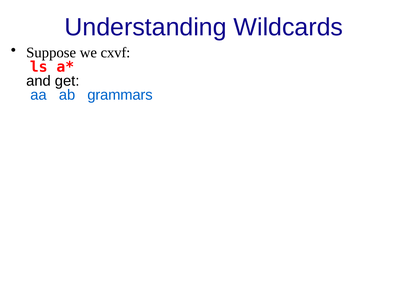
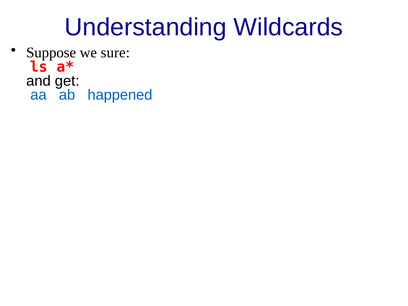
cxvf: cxvf -> sure (115, 53)
grammars: grammars -> happened (120, 95)
